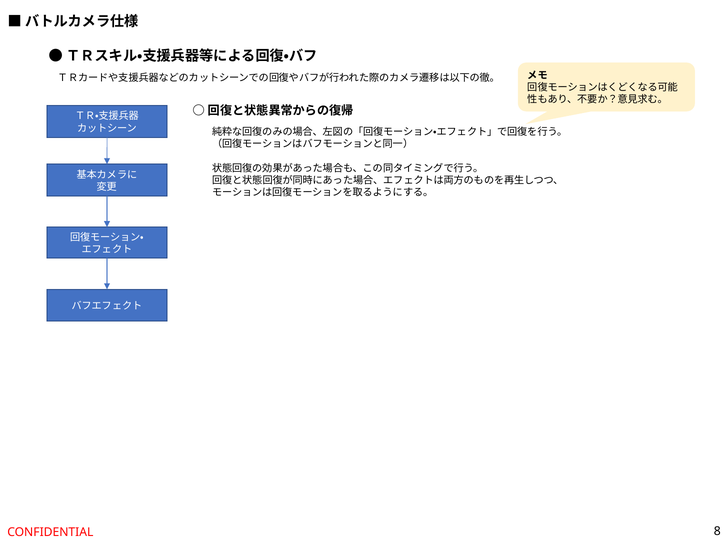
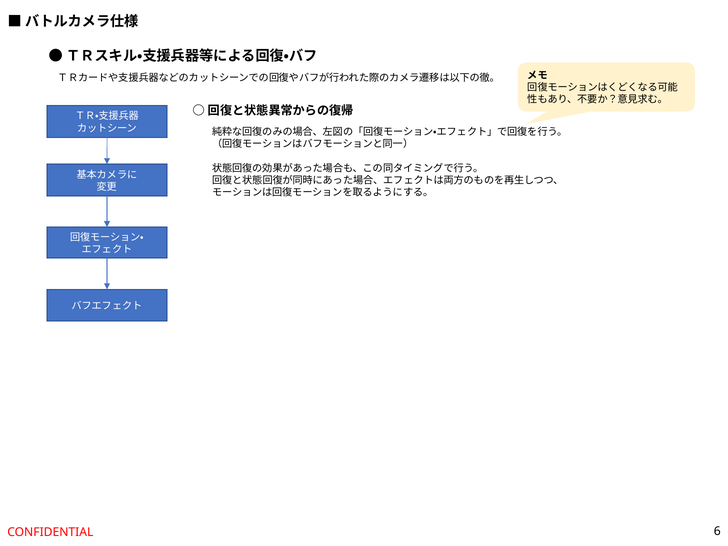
8: 8 -> 6 (717, 531)
